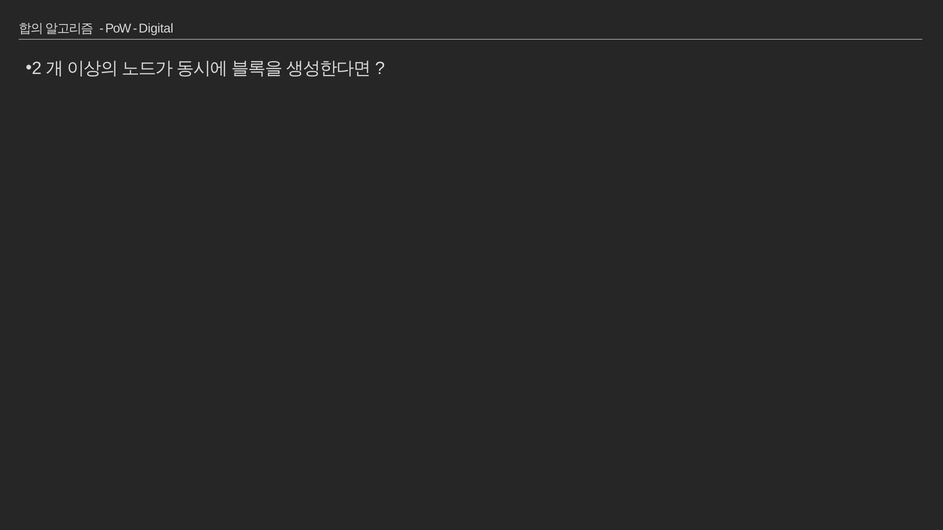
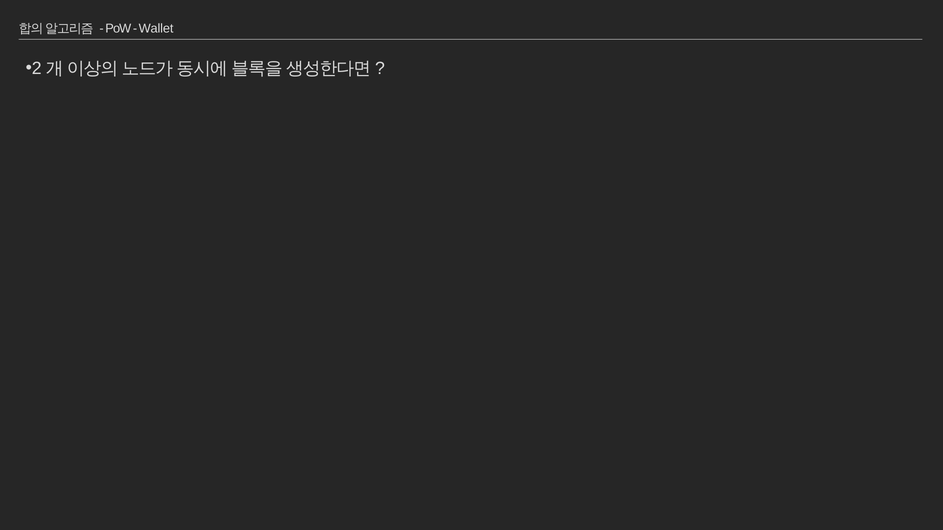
Digital: Digital -> Wallet (156, 28)
